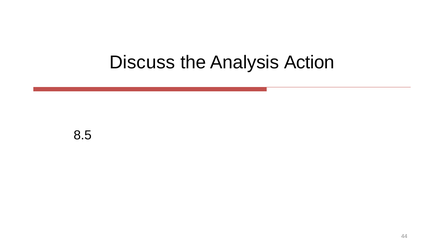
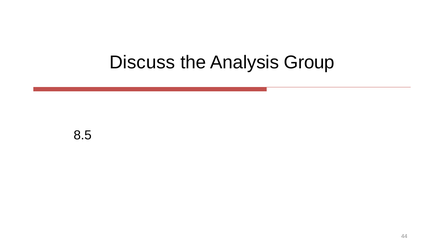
Action: Action -> Group (309, 62)
